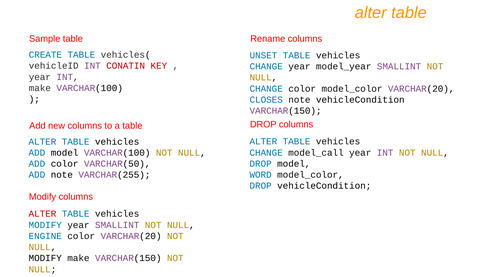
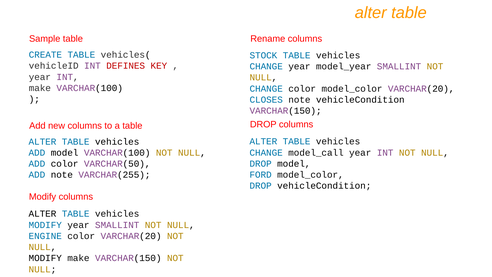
UNSET: UNSET -> STOCK (263, 55)
CONATIN: CONATIN -> DEFINES (126, 66)
WORD: WORD -> FORD (261, 175)
ALTER colour: red -> black (42, 214)
